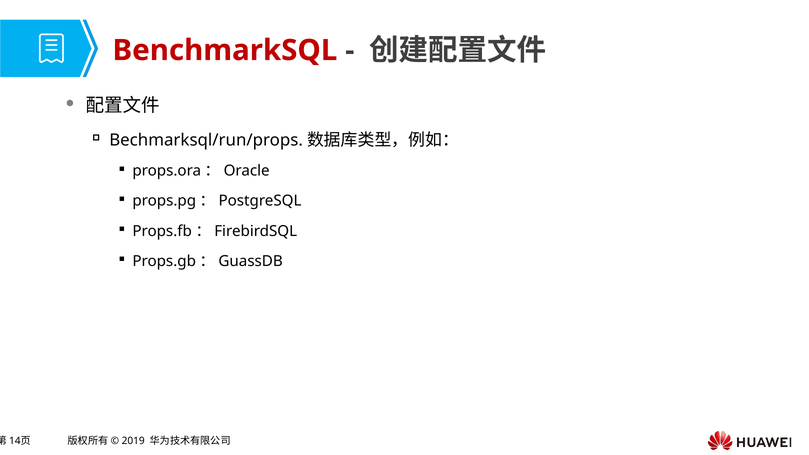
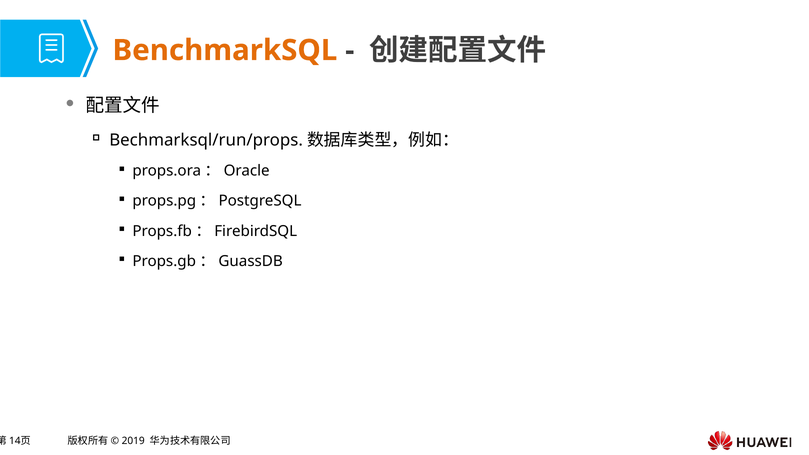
BenchmarkSQL colour: red -> orange (225, 50)
